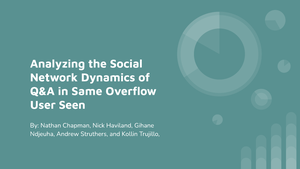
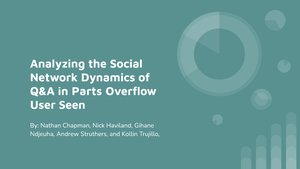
Same: Same -> Parts (87, 91)
